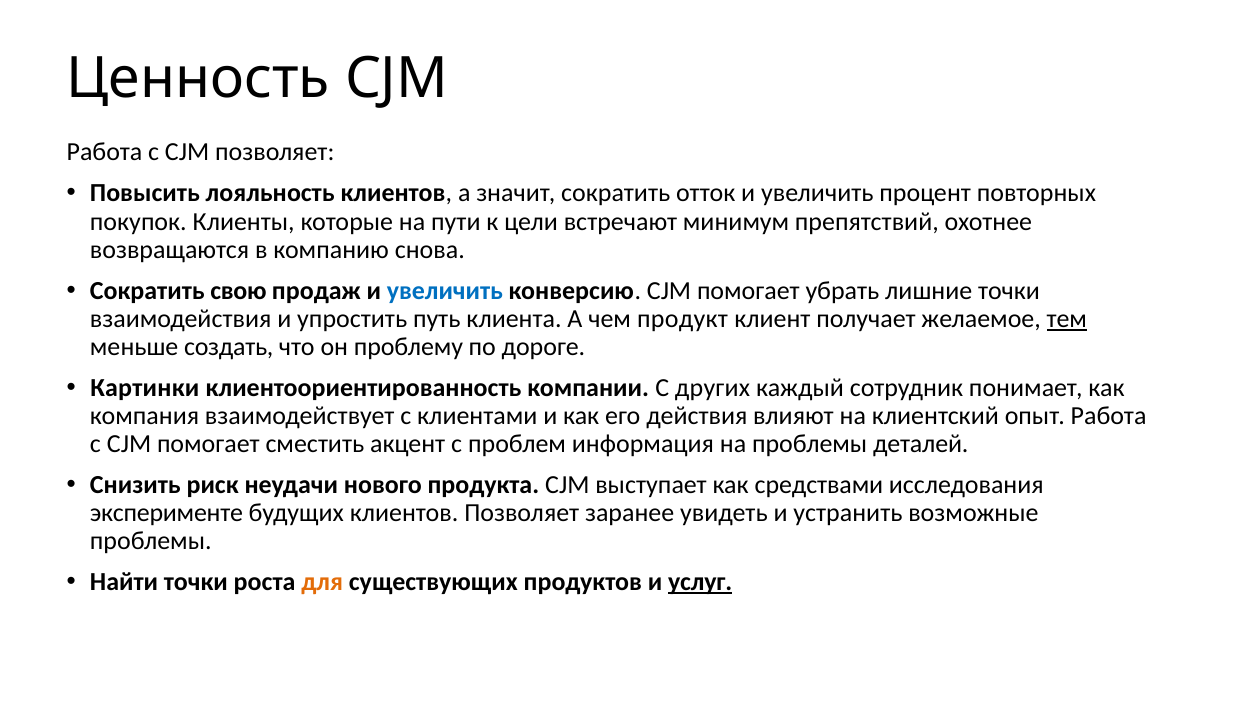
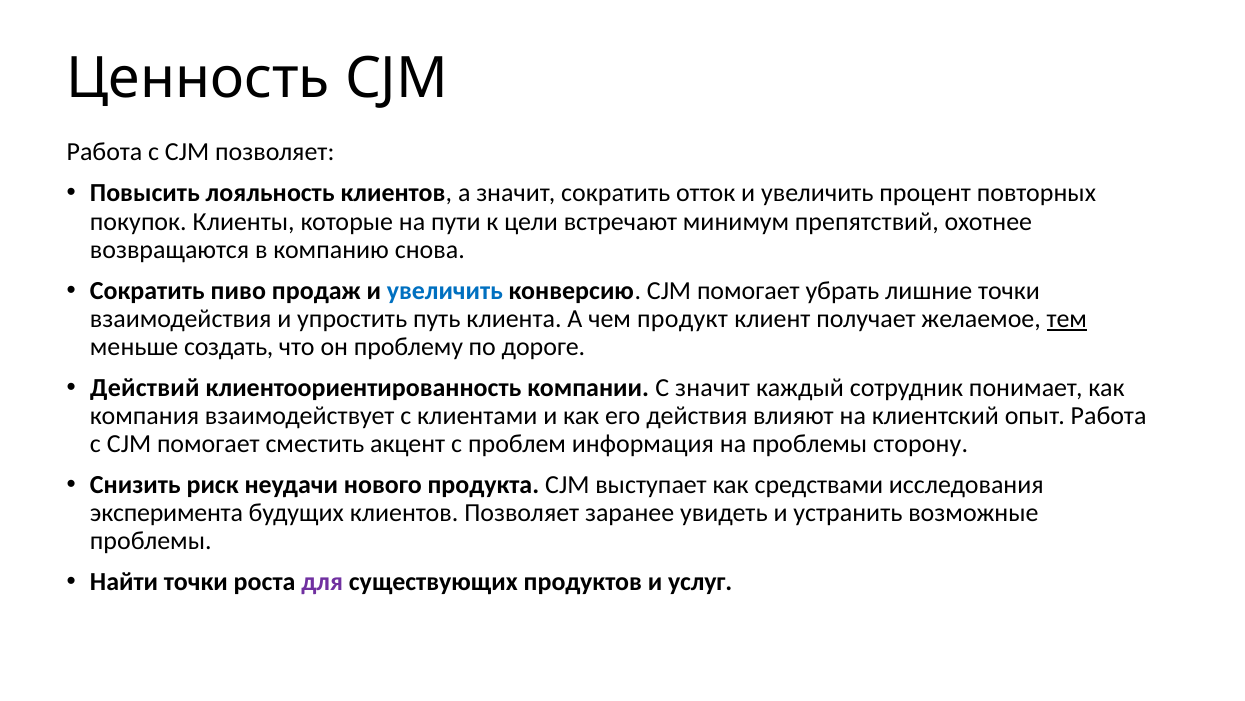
свою: свою -> пиво (238, 290)
Картинки: Картинки -> Действий (145, 387)
С других: других -> значит (713, 387)
деталей: деталей -> сторону (921, 443)
эксперименте: эксперименте -> эксперимента (166, 512)
для colour: orange -> purple (322, 581)
услуг underline: present -> none (700, 581)
